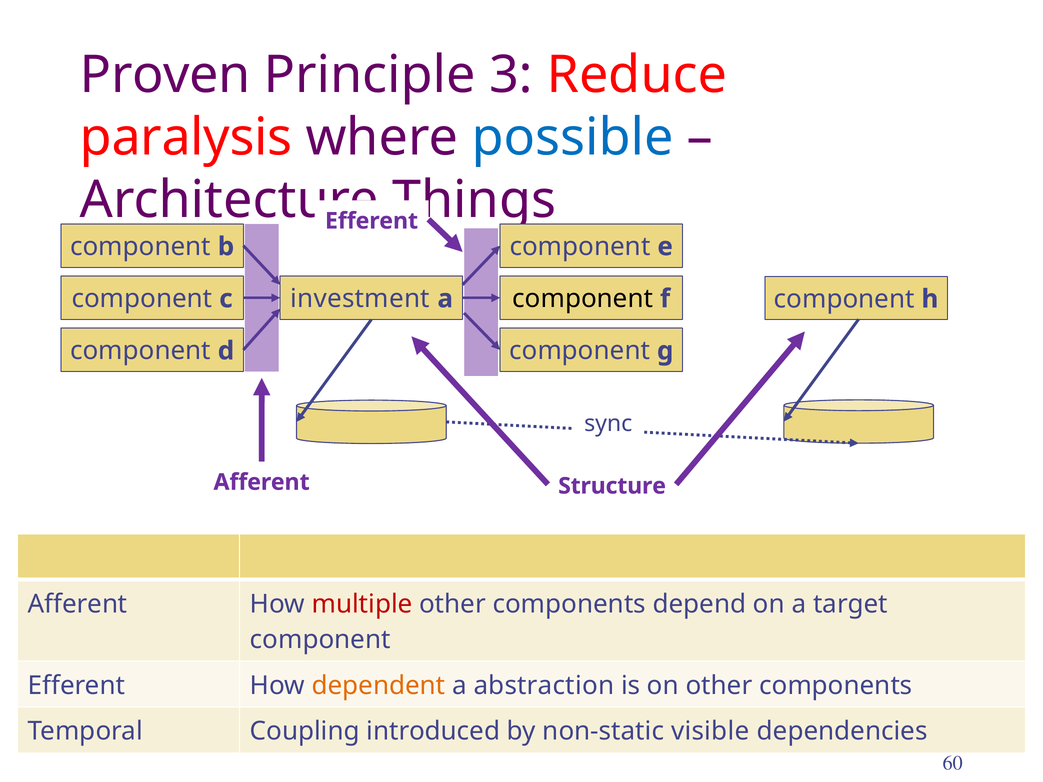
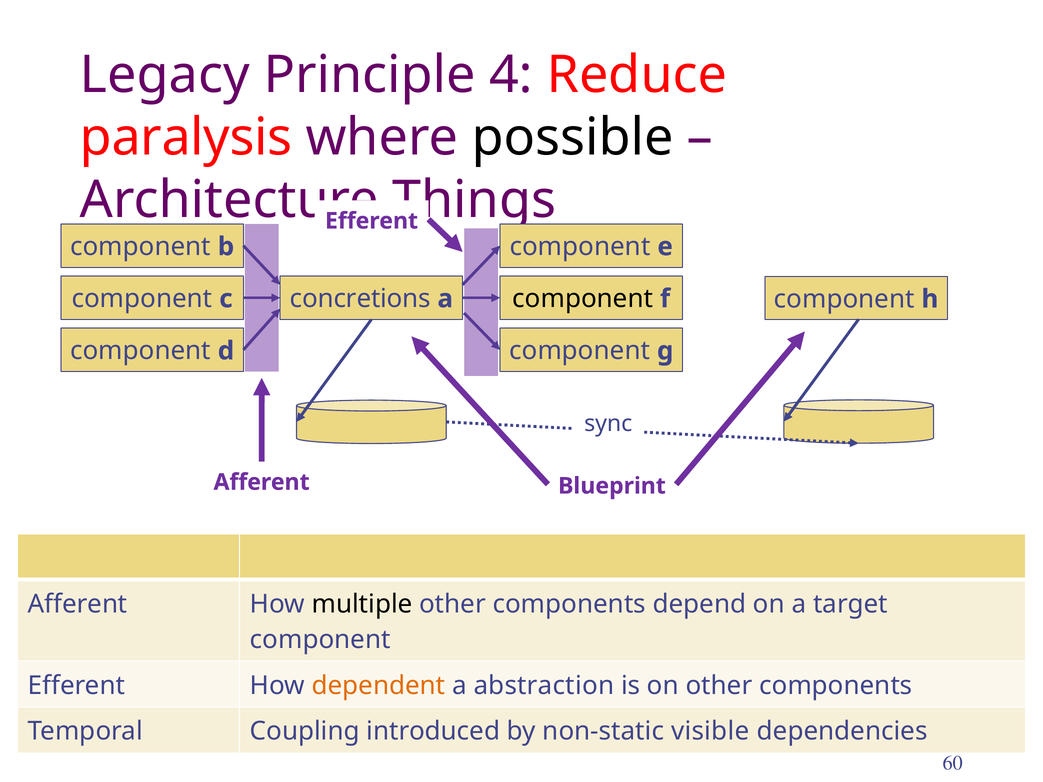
Proven: Proven -> Legacy (165, 75)
3: 3 -> 4 (511, 75)
possible colour: blue -> black (573, 138)
investment: investment -> concretions (360, 299)
Structure: Structure -> Blueprint (612, 486)
multiple colour: red -> black (362, 604)
